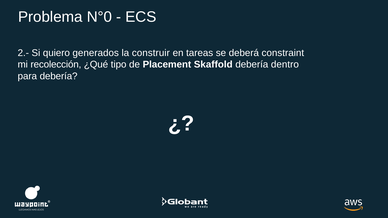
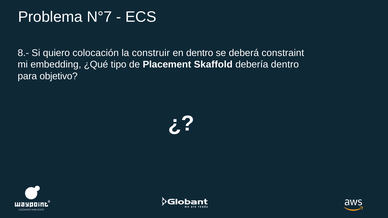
N°0: N°0 -> N°7 (99, 17)
2.-: 2.- -> 8.- (23, 53)
generados: generados -> colocación (96, 53)
en tareas: tareas -> dentro (200, 53)
recolección: recolección -> embedding (56, 65)
para debería: debería -> objetivo (59, 76)
